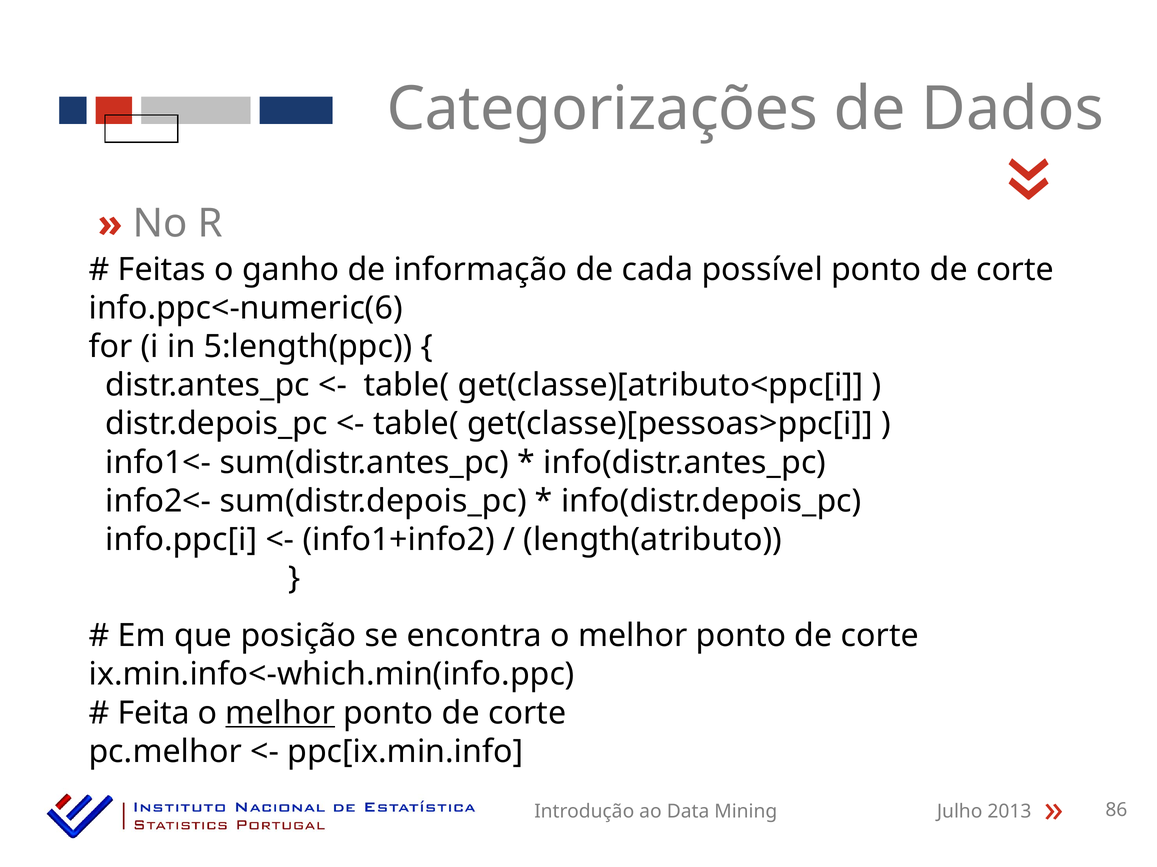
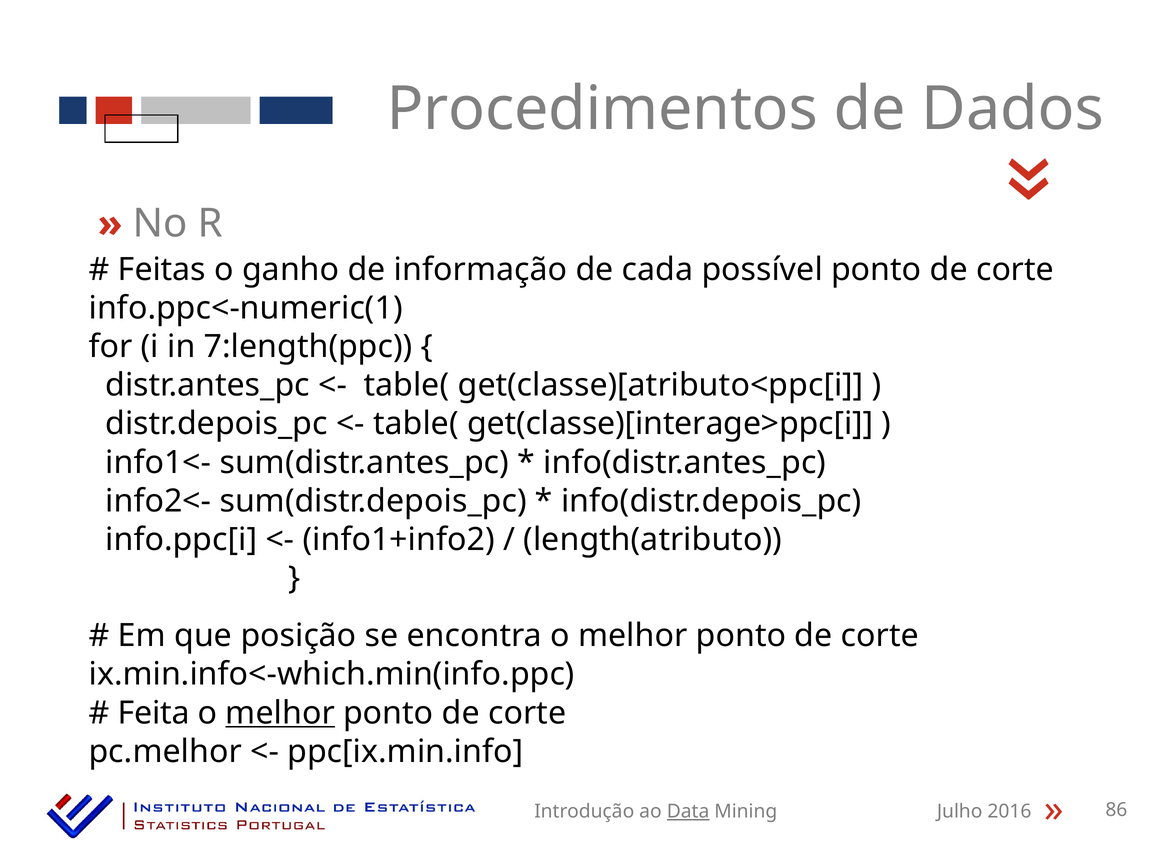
Categorizações: Categorizações -> Procedimentos (602, 109)
info.ppc<-numeric(6: info.ppc<-numeric(6 -> info.ppc<-numeric(1 (246, 308)
5:length(ppc: 5:length(ppc -> 7:length(ppc (308, 347)
get(classe)[pessoas>ppc[i: get(classe)[pessoas>ppc[i -> get(classe)[interage>ppc[i (670, 424)
Data underline: none -> present (688, 812)
2013: 2013 -> 2016 (1009, 812)
